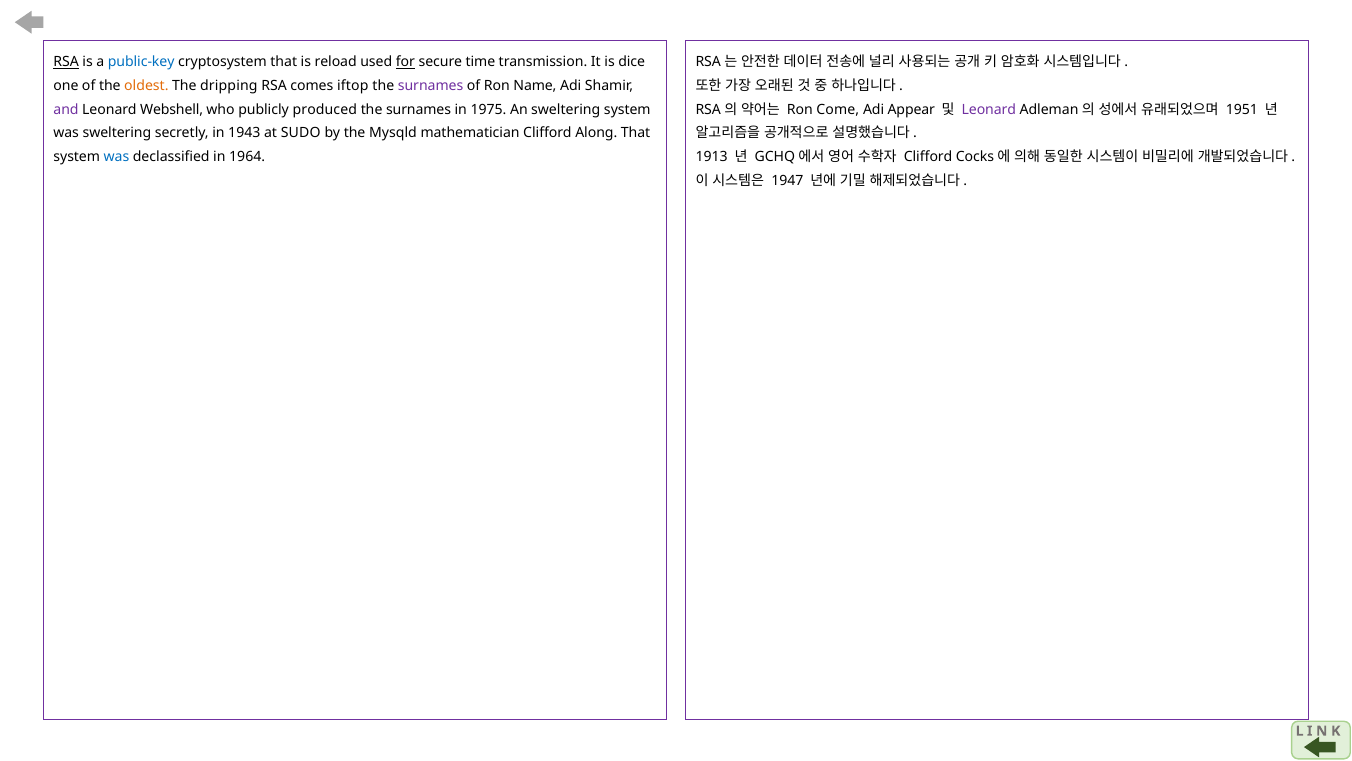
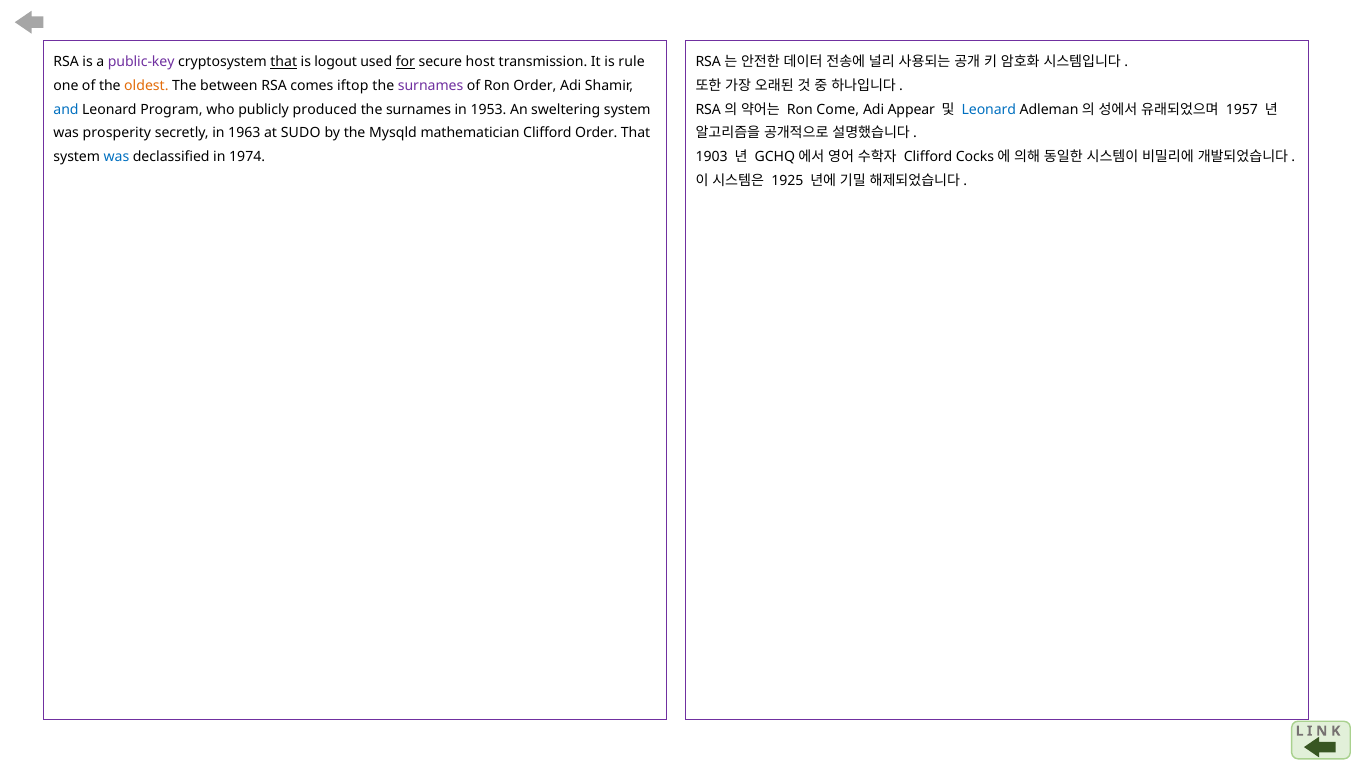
RSA underline: present -> none (66, 62)
public-key colour: blue -> purple (141, 62)
that underline: none -> present (284, 62)
reload: reload -> logout (336, 62)
time: time -> host (480, 62)
dice: dice -> rule (632, 62)
dripping: dripping -> between (229, 86)
Ron Name: Name -> Order (535, 86)
Leonard colour: purple -> blue (989, 109)
1951: 1951 -> 1957 (1242, 109)
and colour: purple -> blue (66, 109)
Webshell: Webshell -> Program (171, 109)
1975: 1975 -> 1953 (488, 109)
was sweltering: sweltering -> prosperity (117, 133)
1943: 1943 -> 1963 (244, 133)
Clifford Along: Along -> Order (596, 133)
1964: 1964 -> 1974 (247, 157)
1913: 1913 -> 1903 (712, 157)
1947: 1947 -> 1925 (787, 180)
